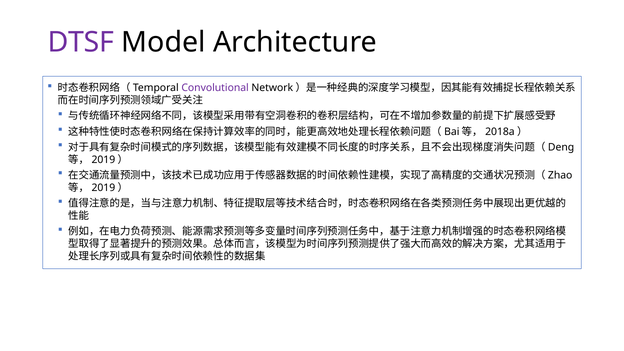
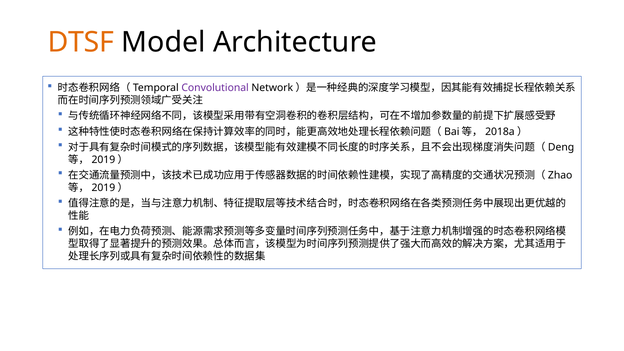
DTSF colour: purple -> orange (81, 43)
